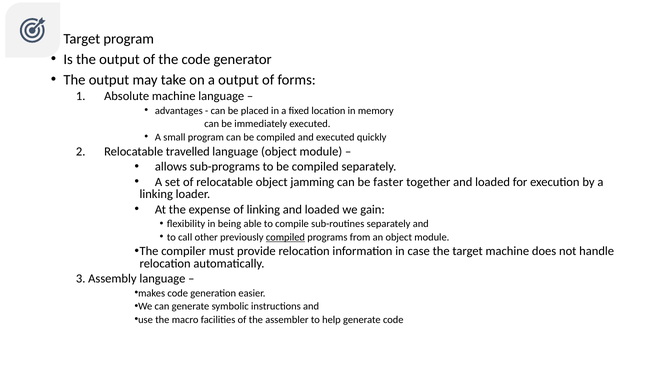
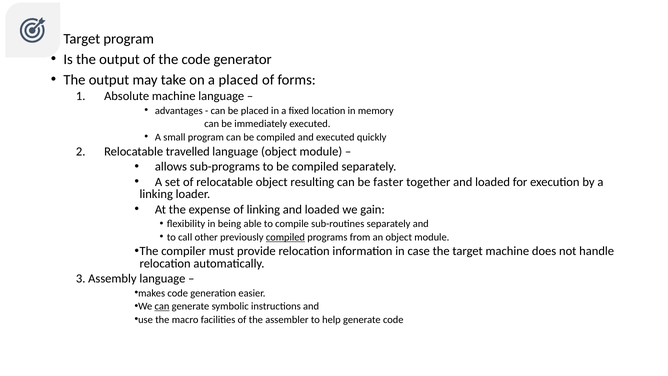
a output: output -> placed (238, 80)
jamming: jamming -> resulting (312, 182)
can underline: none -> present (162, 306)
